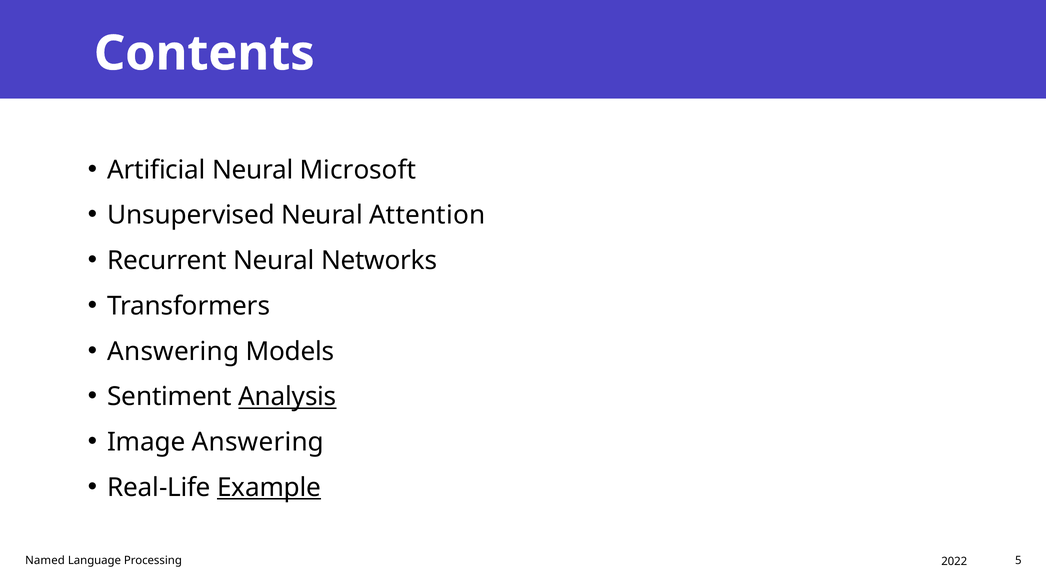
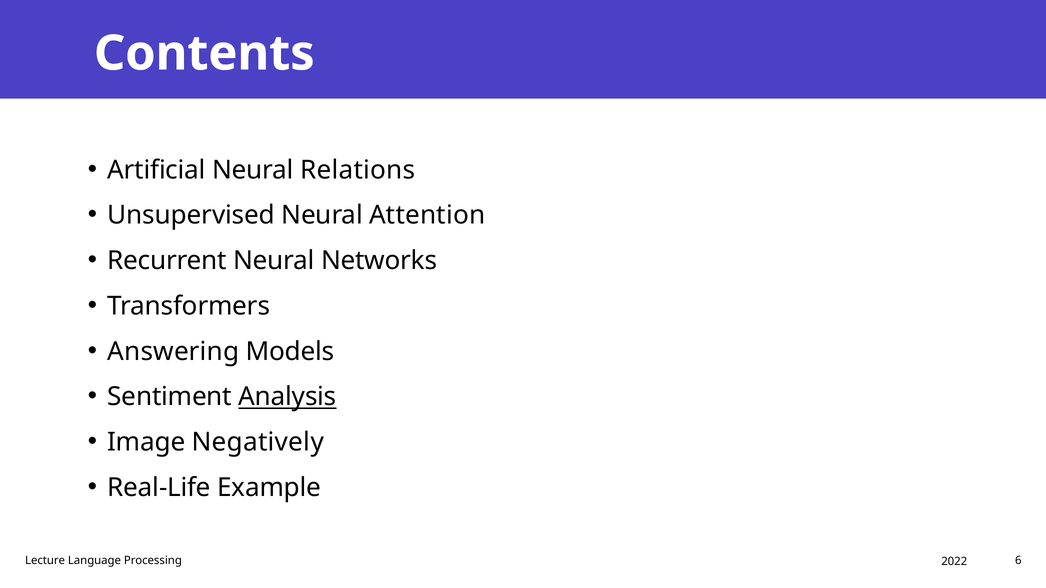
Microsoft: Microsoft -> Relations (358, 170)
Image Answering: Answering -> Negatively (258, 442)
Example underline: present -> none (269, 488)
Named: Named -> Lecture (45, 561)
5: 5 -> 6 (1018, 561)
